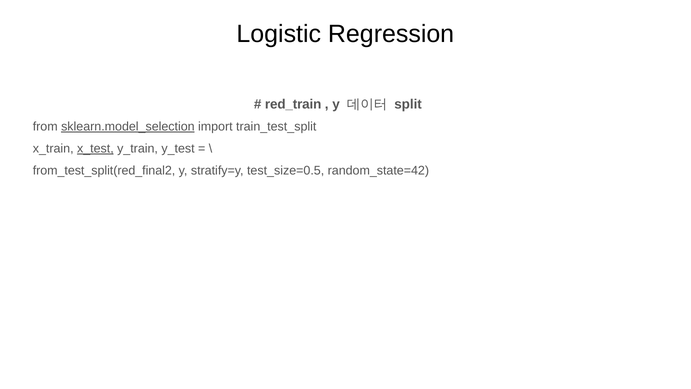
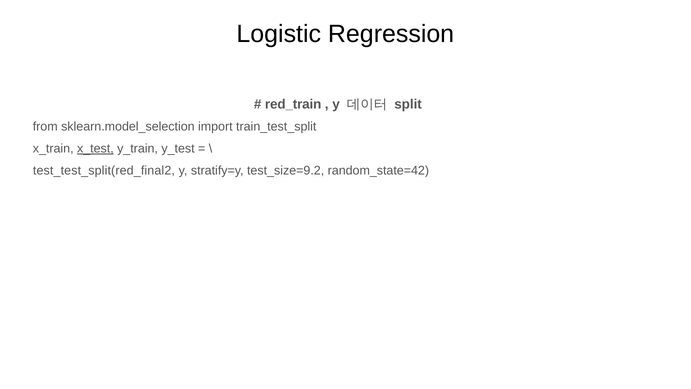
sklearn.model_selection underline: present -> none (128, 127)
from_test_split(red_final2: from_test_split(red_final2 -> test_test_split(red_final2 (104, 171)
test_size=0.5: test_size=0.5 -> test_size=9.2 (286, 171)
